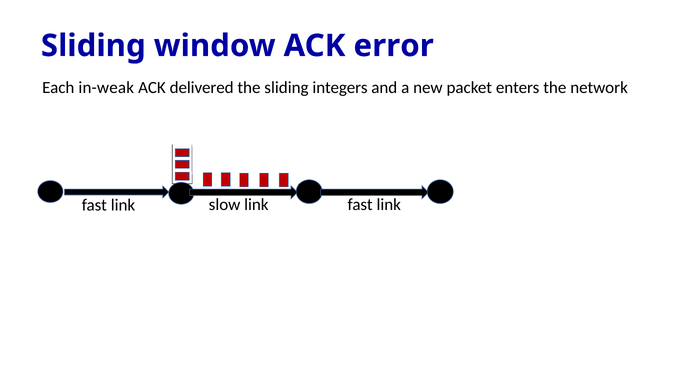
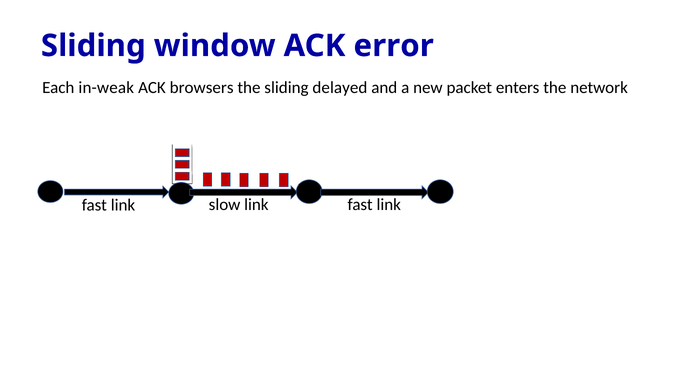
delivered: delivered -> browsers (202, 87)
integers: integers -> delayed (340, 87)
